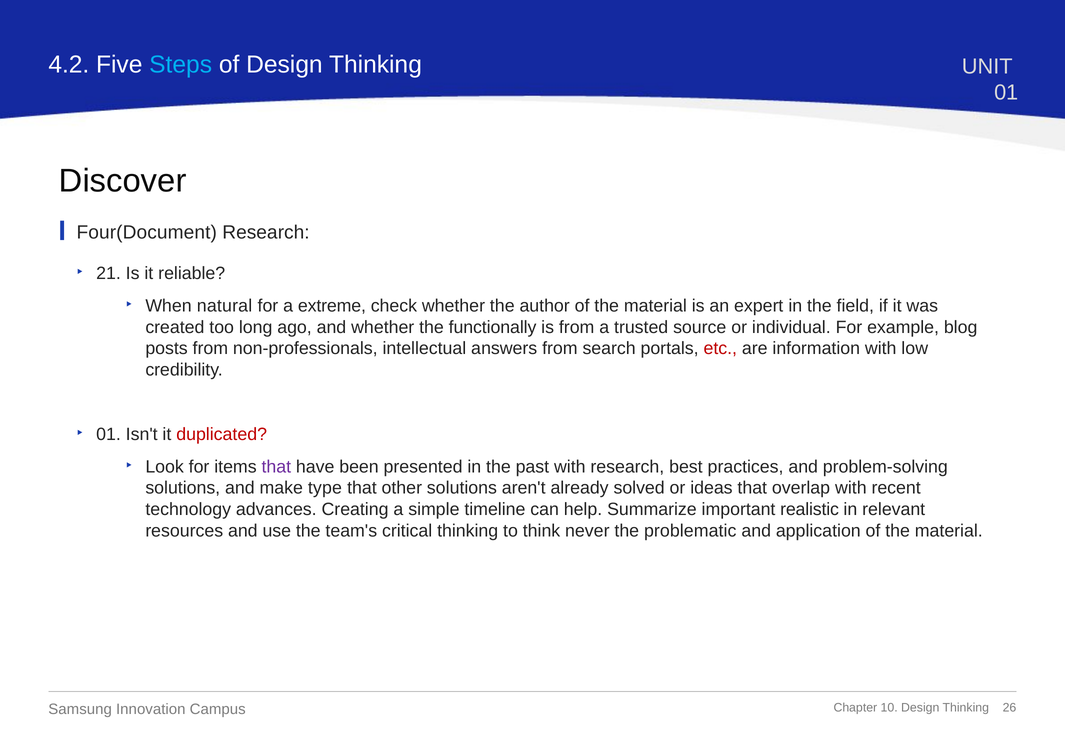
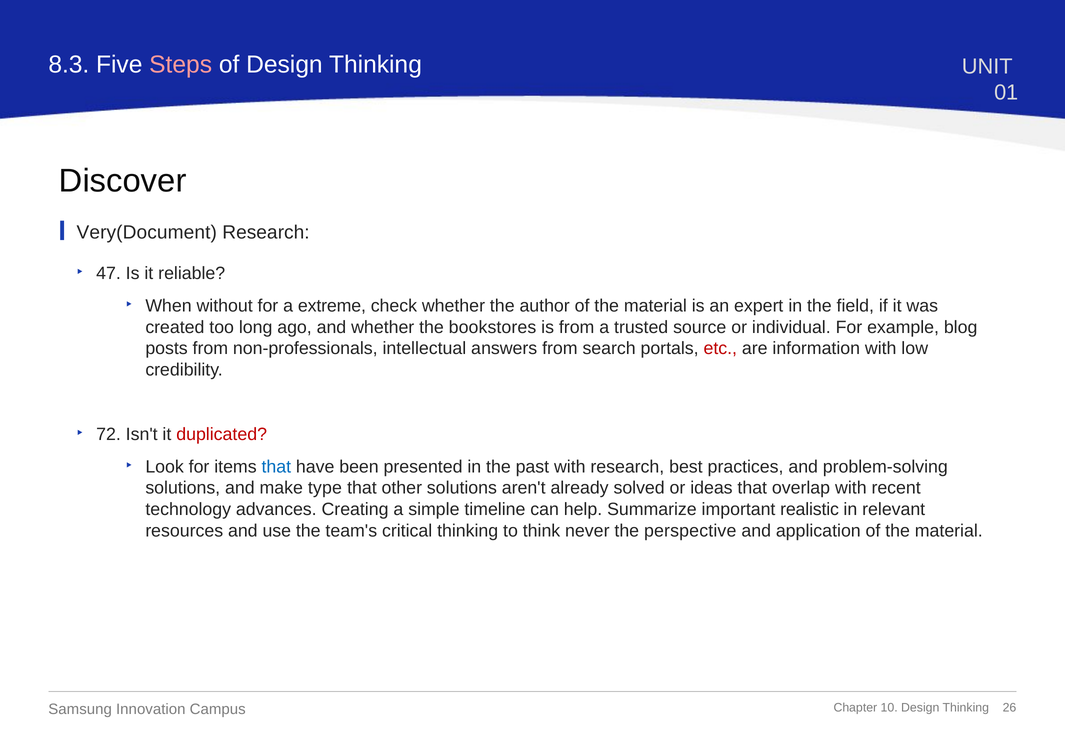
4.2: 4.2 -> 8.3 (69, 65)
Steps colour: light blue -> pink (181, 65)
Four(Document: Four(Document -> Very(Document (147, 232)
21: 21 -> 47 (109, 273)
natural: natural -> without (225, 306)
functionally: functionally -> bookstores (492, 327)
01: 01 -> 72 (109, 434)
that colour: purple -> blue (276, 466)
problematic: problematic -> perspective (690, 530)
